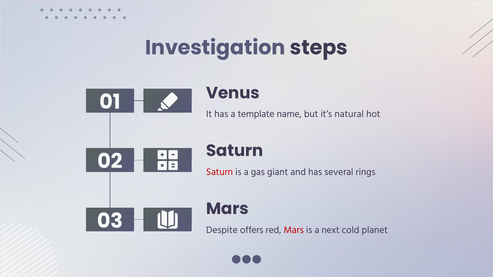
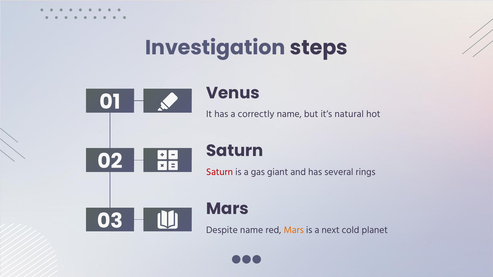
template: template -> correctly (256, 114)
Despite offers: offers -> name (252, 230)
Mars colour: red -> orange (294, 230)
